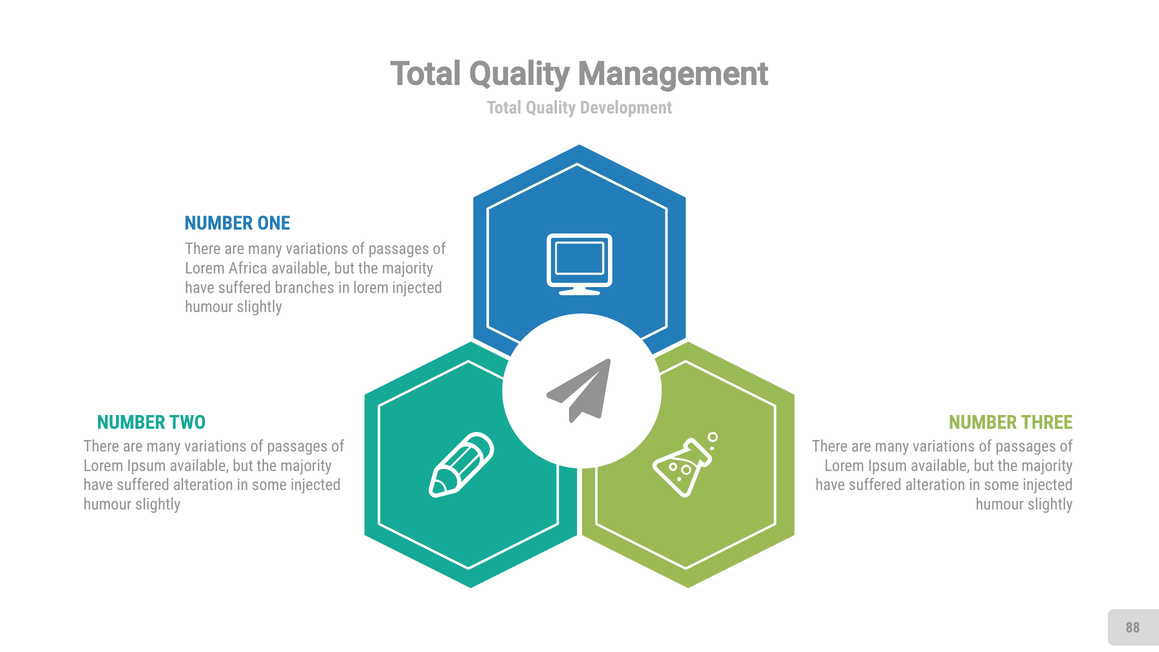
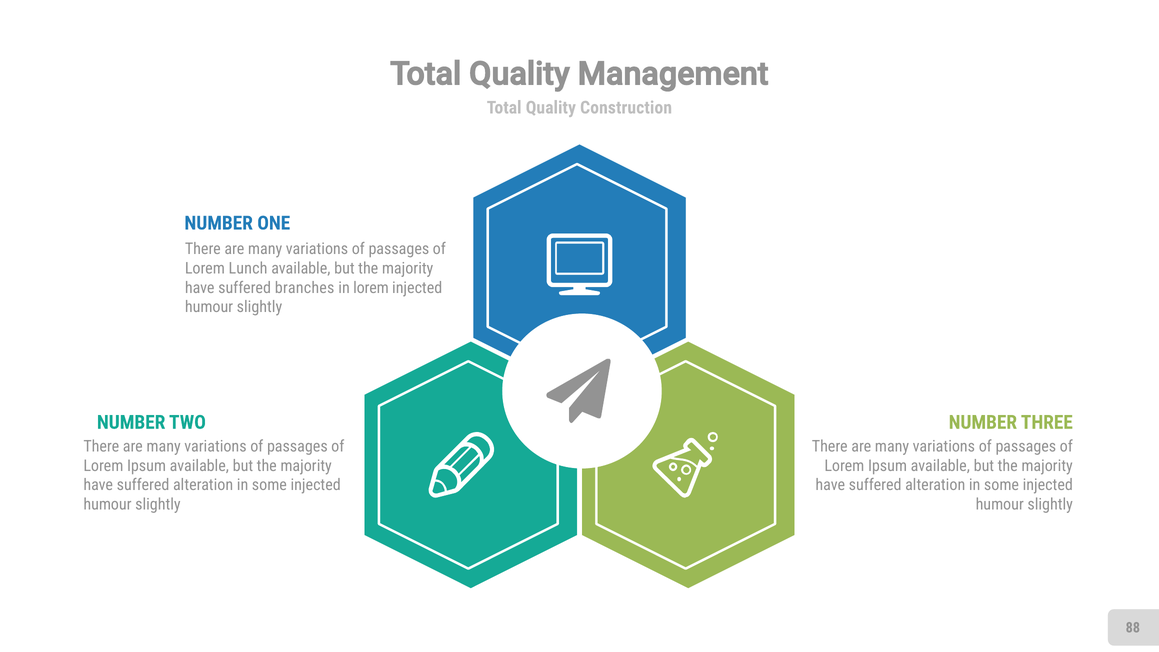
Development: Development -> Construction (626, 108)
Africa: Africa -> Lunch (248, 268)
